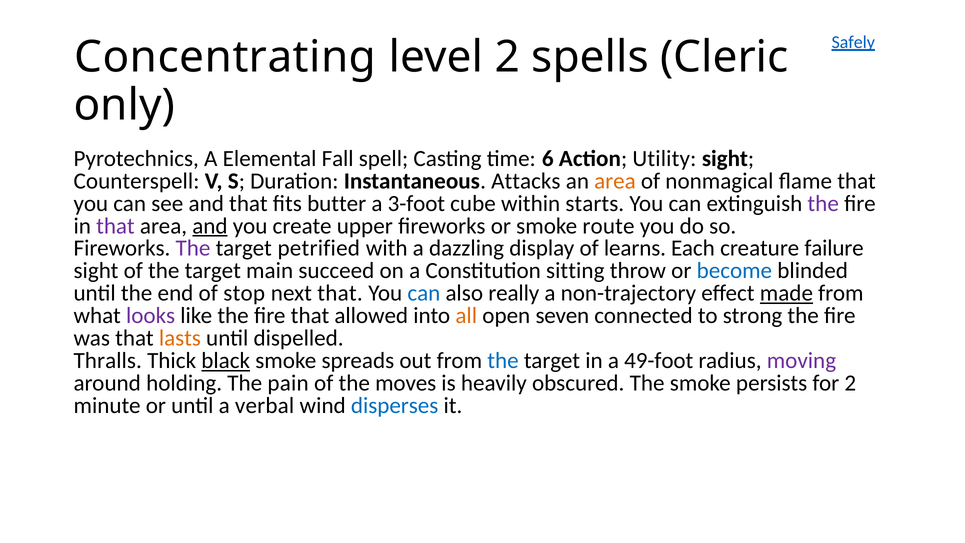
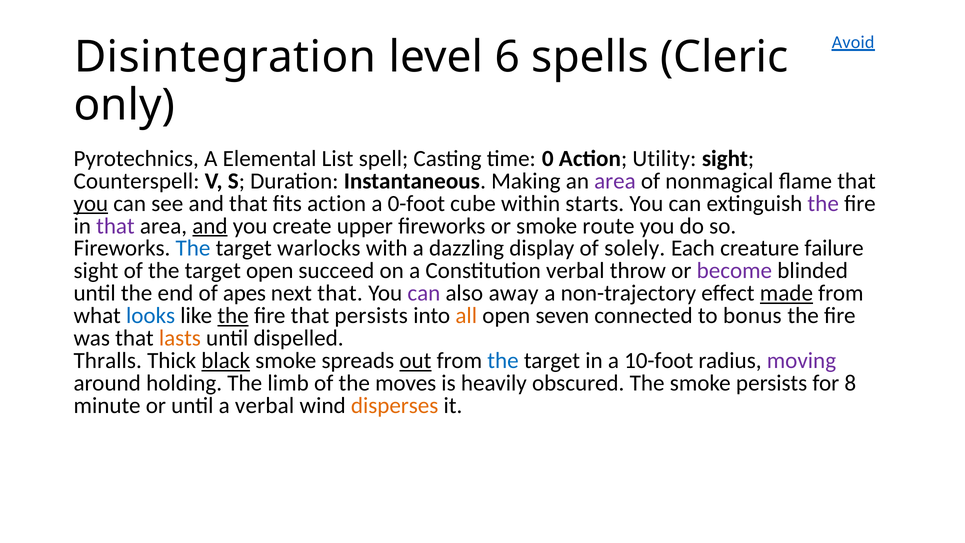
Safely: Safely -> Avoid (853, 42)
Concentrating: Concentrating -> Disintegration (225, 57)
level 2: 2 -> 6 (507, 57)
Fall: Fall -> List (338, 158)
6: 6 -> 0 (548, 158)
Attacks: Attacks -> Making (526, 181)
area colour: orange -> purple (615, 181)
you underline: none -> present (91, 203)
fits butter: butter -> action (337, 203)
3-foot: 3-foot -> 0-foot (416, 203)
The colour: purple -> blue (193, 248)
petrified: petrified -> warlocks (319, 248)
learns: learns -> solely (635, 248)
target main: main -> open (270, 271)
Constitution sitting: sitting -> verbal (575, 271)
become colour: blue -> purple (734, 271)
stop: stop -> apes (244, 293)
can colour: blue -> purple (424, 293)
really: really -> away (514, 293)
looks colour: purple -> blue (151, 316)
the underline: none -> present (233, 316)
that allowed: allowed -> persists (371, 316)
strong: strong -> bonus (752, 316)
out underline: none -> present (415, 361)
49-foot: 49-foot -> 10-foot (659, 361)
pain: pain -> limb (288, 383)
for 2: 2 -> 8 (850, 383)
disperses colour: blue -> orange (395, 405)
